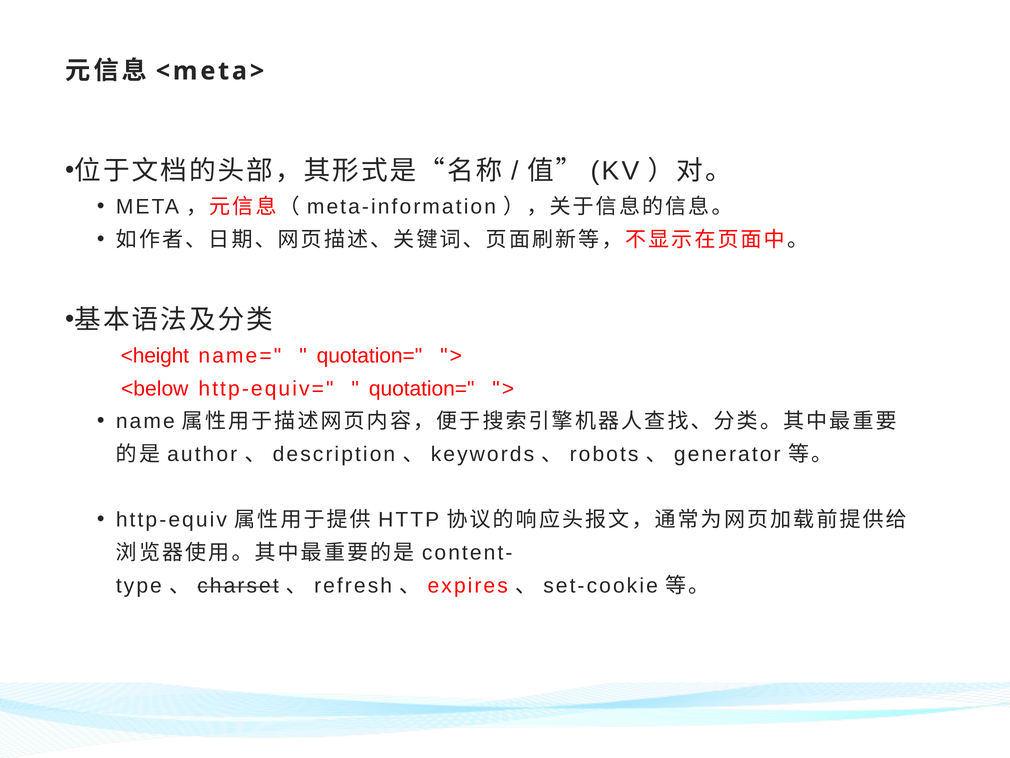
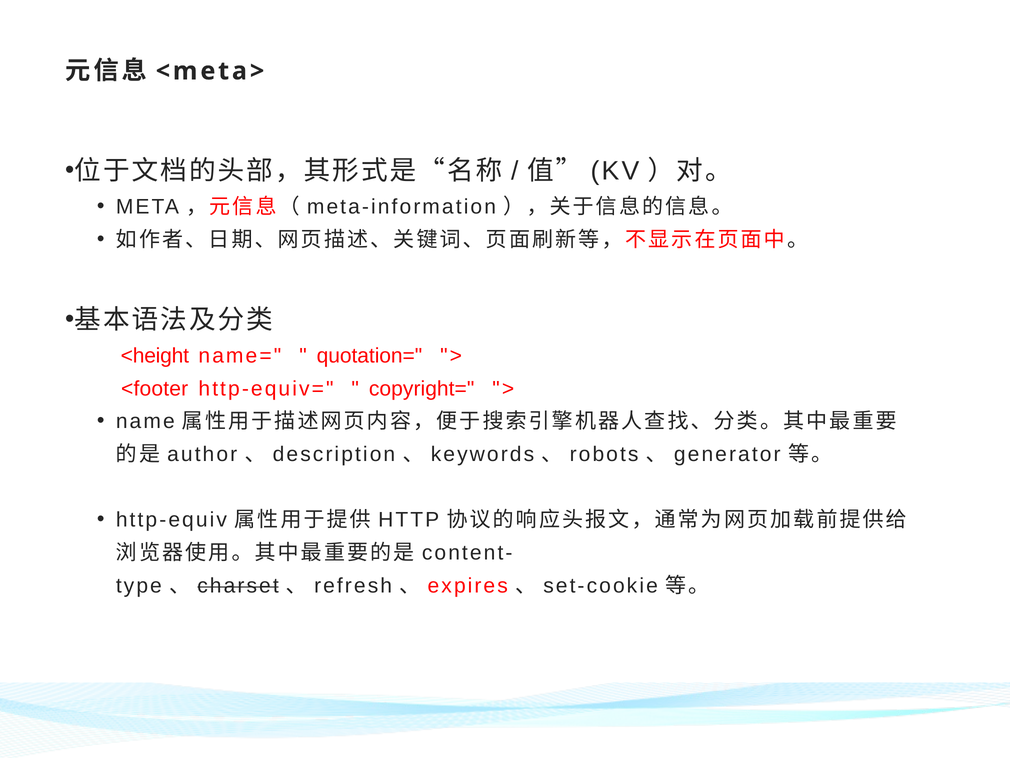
<below: <below -> <footer (155, 388)
quotation=: quotation= -> copyright= (422, 388)
